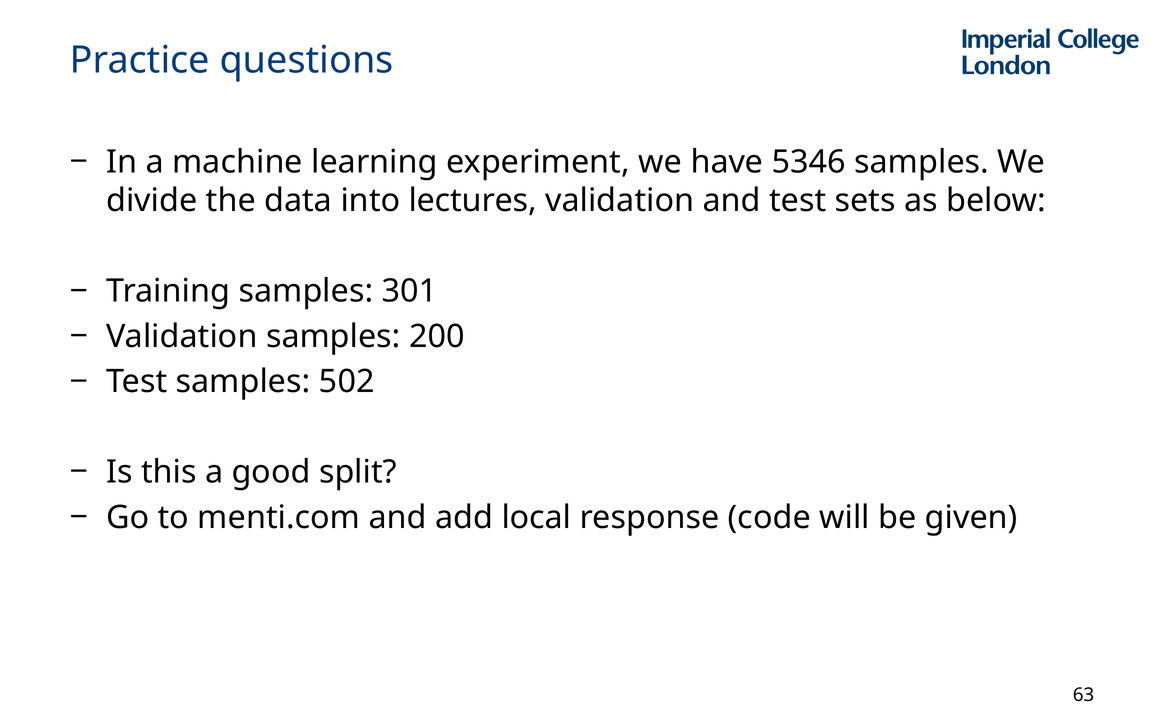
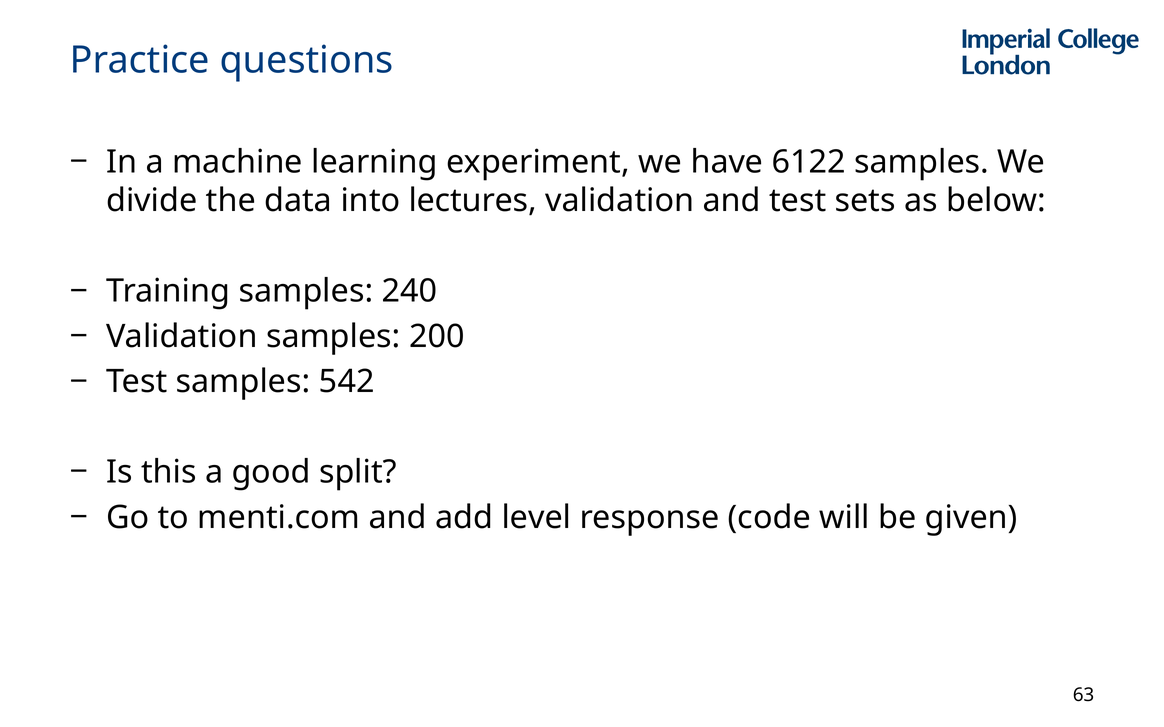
5346: 5346 -> 6122 (809, 162)
301: 301 -> 240 (409, 291)
502: 502 -> 542 (347, 382)
local: local -> level (536, 518)
